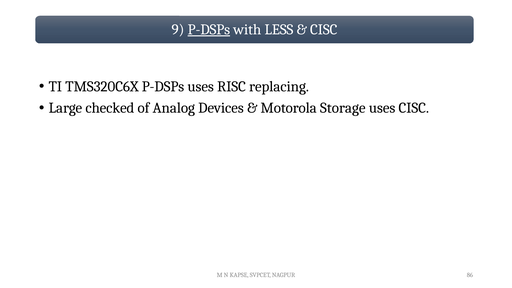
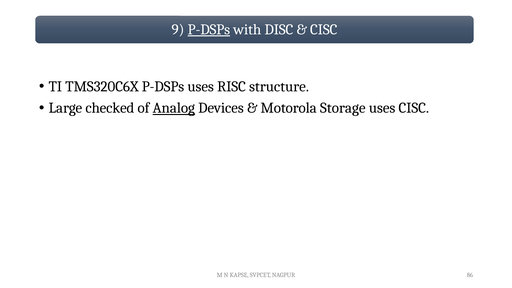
LESS: LESS -> DISC (279, 29)
replacing: replacing -> structure (279, 87)
Analog underline: none -> present (174, 108)
